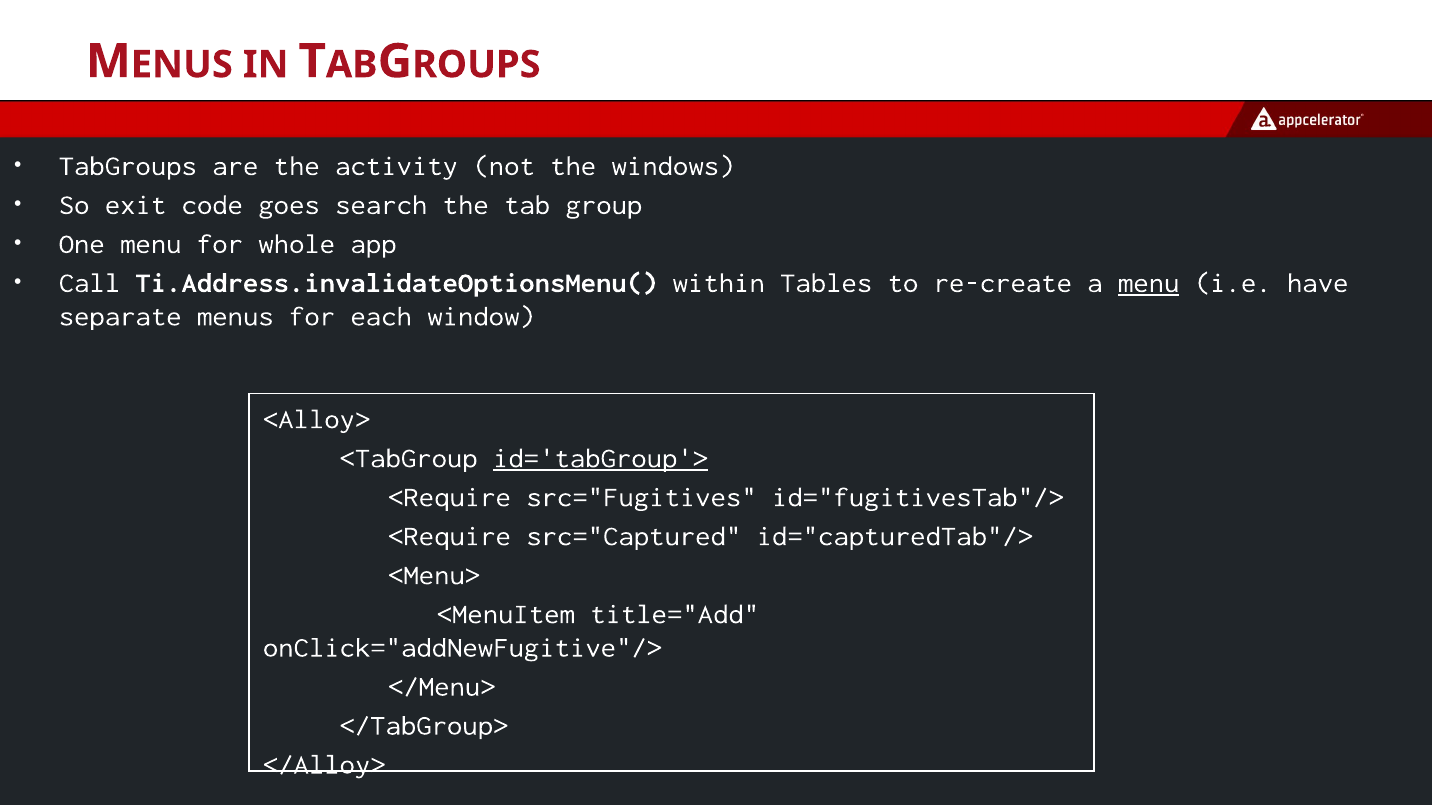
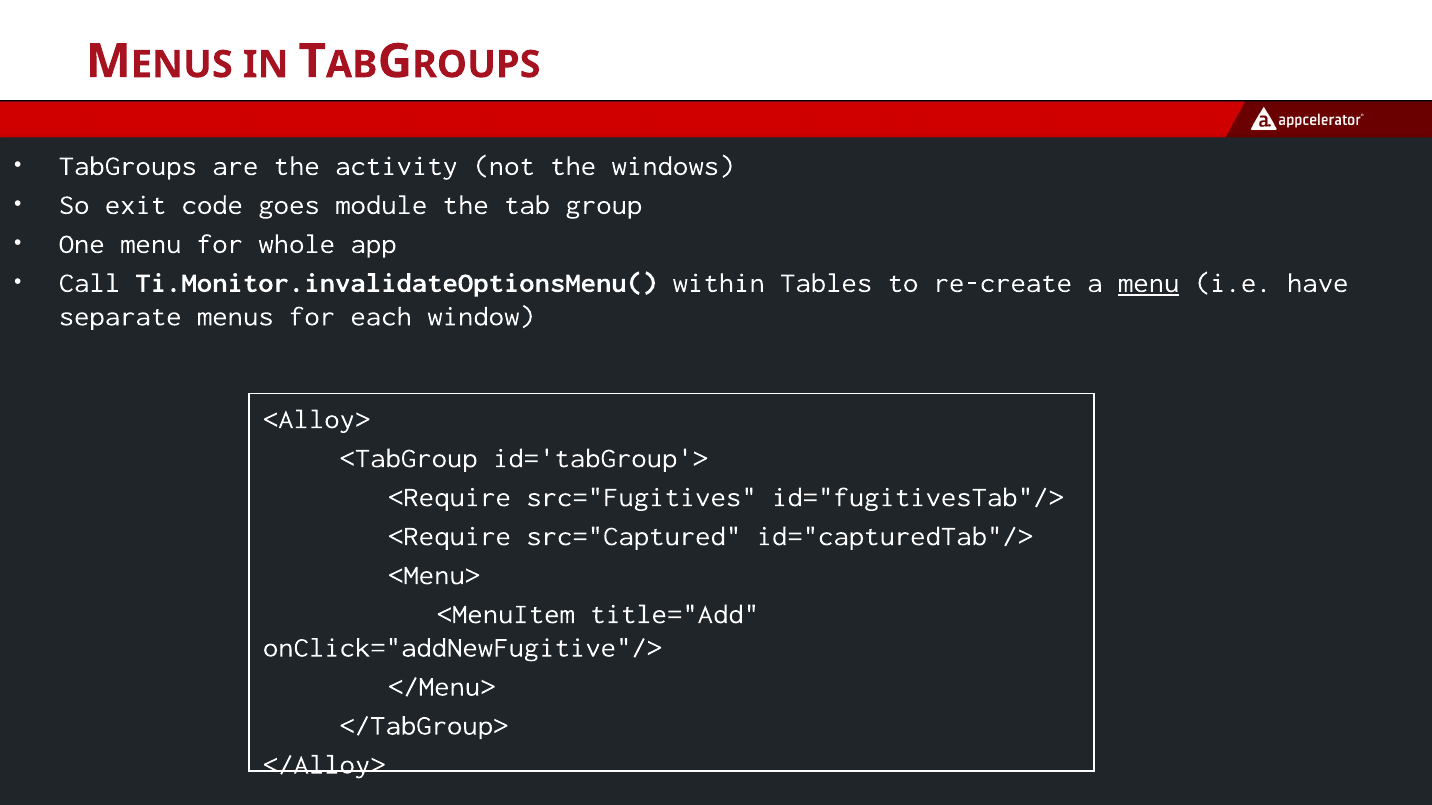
search: search -> module (381, 205)
Ti.Address.invalidateOptionsMenu(: Ti.Address.invalidateOptionsMenu( -> Ti.Monitor.invalidateOptionsMenu( (396, 283)
id='tabGroup'> underline: present -> none (601, 458)
